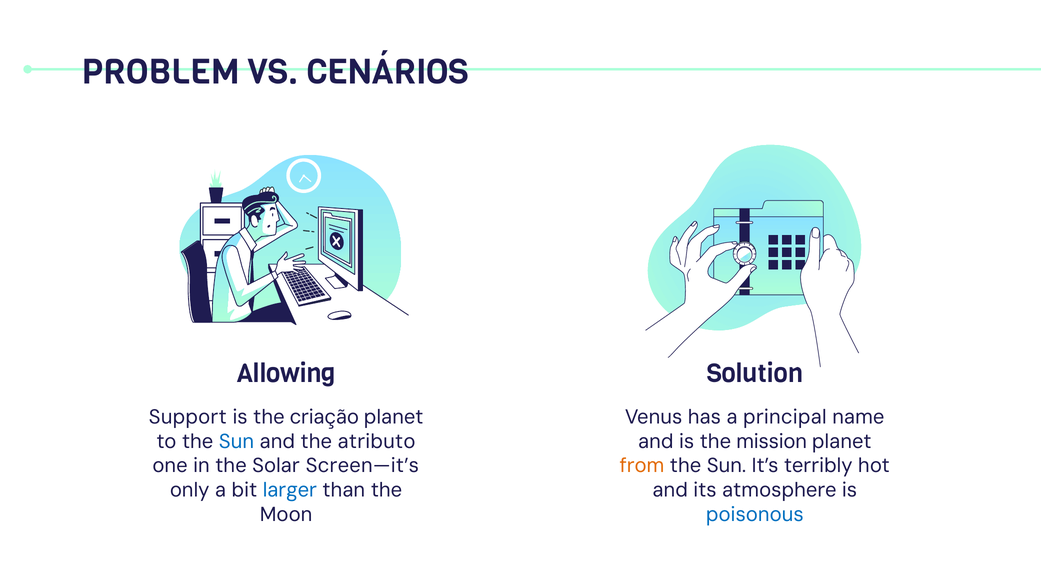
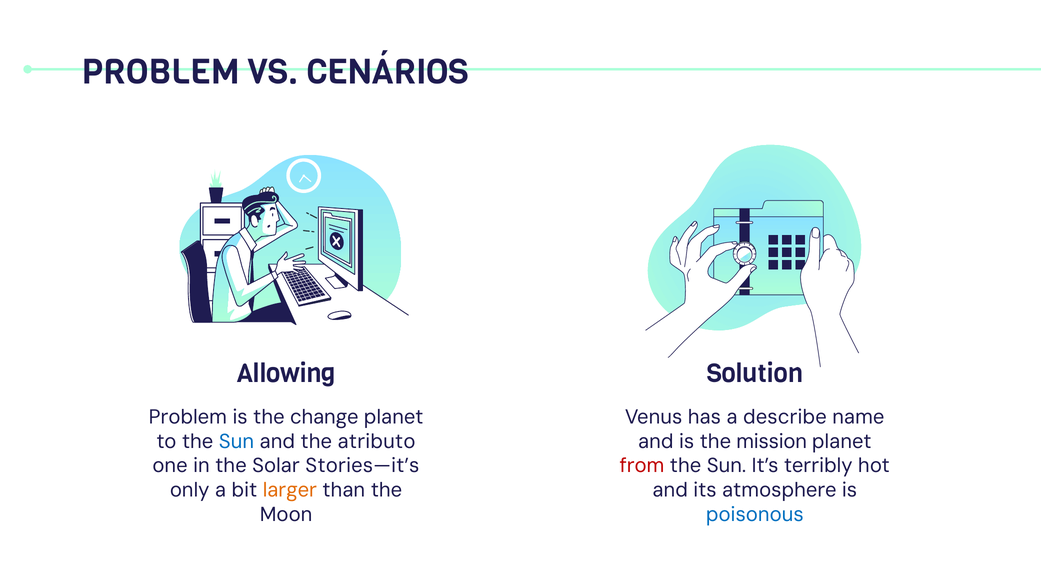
Support: Support -> Problem (188, 417)
criação: criação -> change (324, 417)
principal: principal -> describe (785, 417)
Screen—it’s: Screen—it’s -> Stories—it’s (362, 465)
from colour: orange -> red (642, 465)
larger colour: blue -> orange (290, 490)
